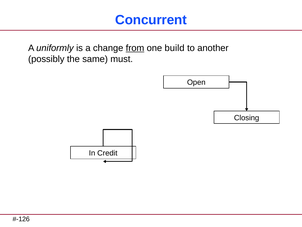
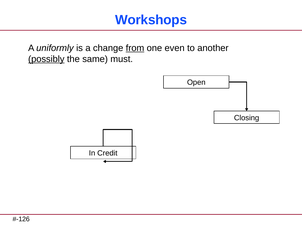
Concurrent: Concurrent -> Workshops (151, 20)
build: build -> even (175, 48)
possibly underline: none -> present (46, 59)
